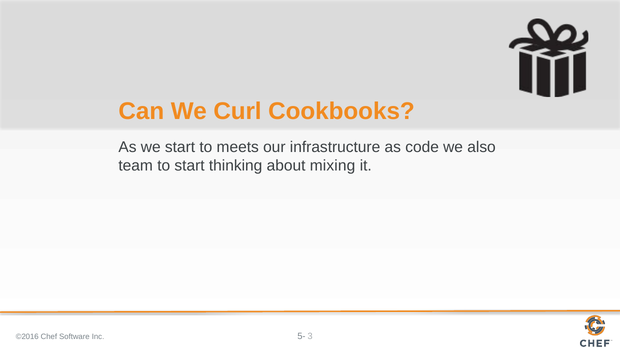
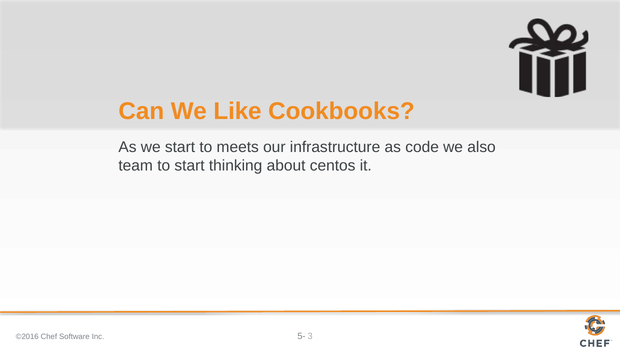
Curl: Curl -> Like (238, 112)
mixing: mixing -> centos (333, 166)
